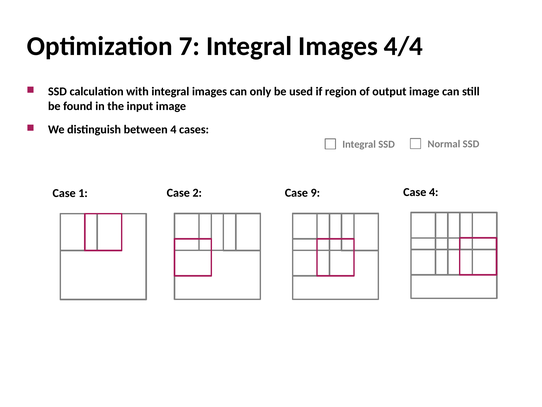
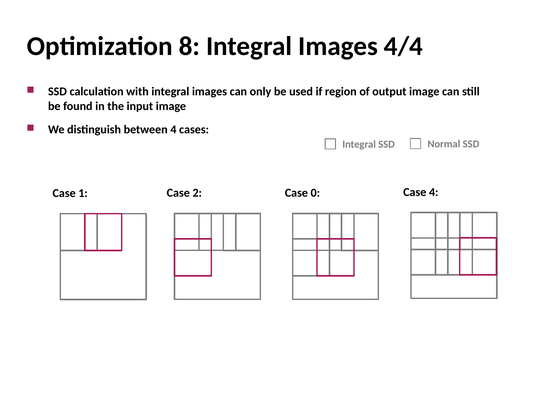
7: 7 -> 8 (189, 46)
9: 9 -> 0 (315, 193)
